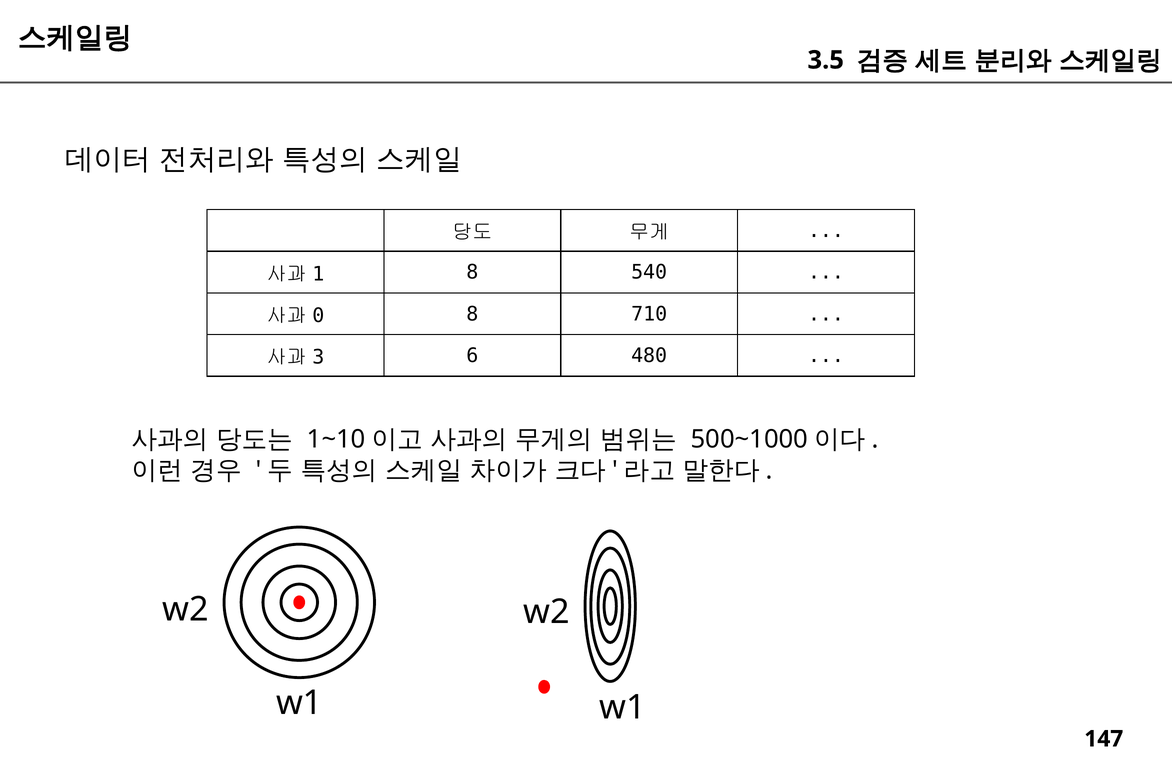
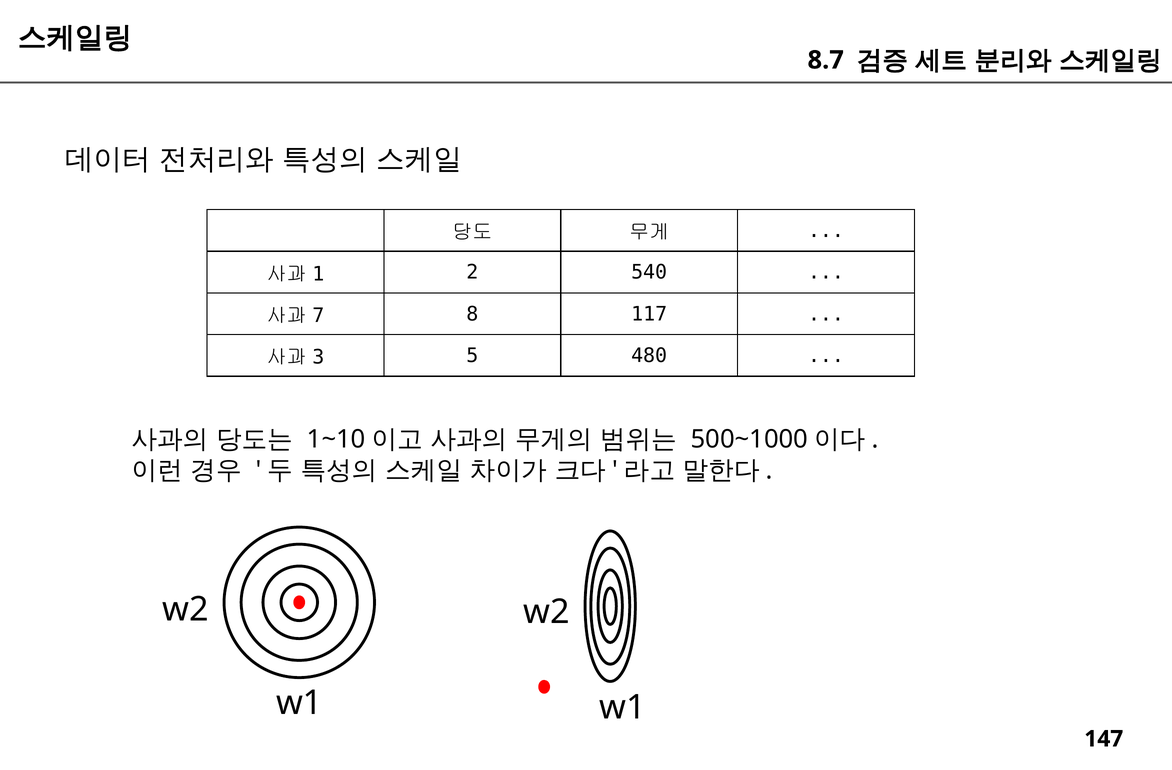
3.5: 3.5 -> 8.7 (826, 60)
8: 8 -> 2 (472, 272)
0: 0 -> 7 (318, 316)
710: 710 -> 117 (649, 314)
6: 6 -> 5 (472, 356)
